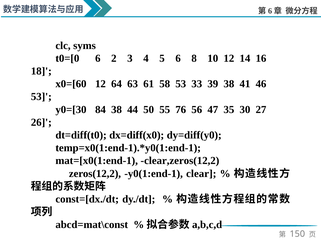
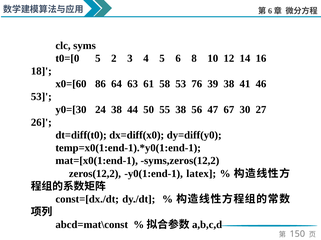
t0=[0 6: 6 -> 5 (98, 58)
x0=[60 12: 12 -> 86 (100, 84)
33: 33 -> 76 (197, 84)
84: 84 -> 24 (100, 110)
55 76: 76 -> 38 (181, 110)
35: 35 -> 67 (229, 110)
clear,zeros(12,2: clear,zeros(12,2 -> syms,zeros(12,2 (180, 161)
clear: clear -> latex (201, 174)
